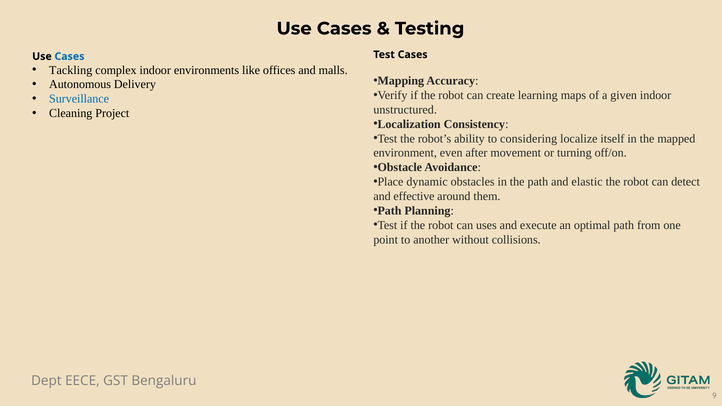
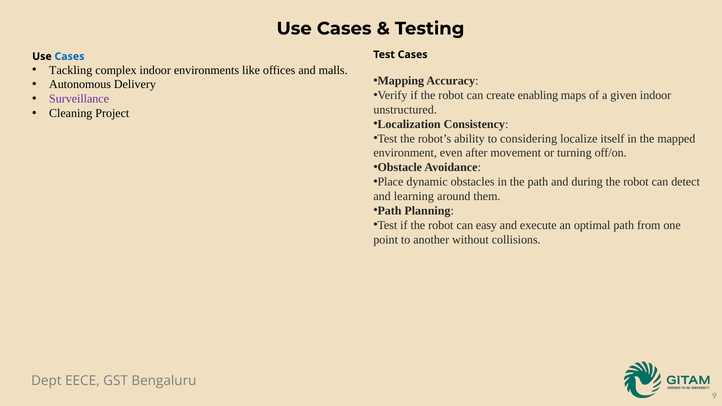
learning: learning -> enabling (538, 95)
Surveillance colour: blue -> purple (79, 99)
elastic: elastic -> during (587, 182)
effective: effective -> learning (414, 196)
uses: uses -> easy (486, 225)
